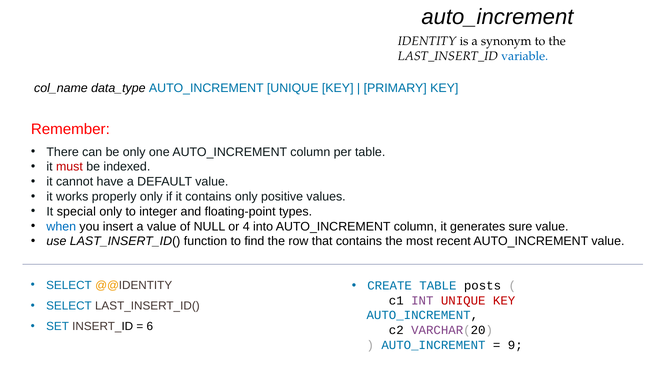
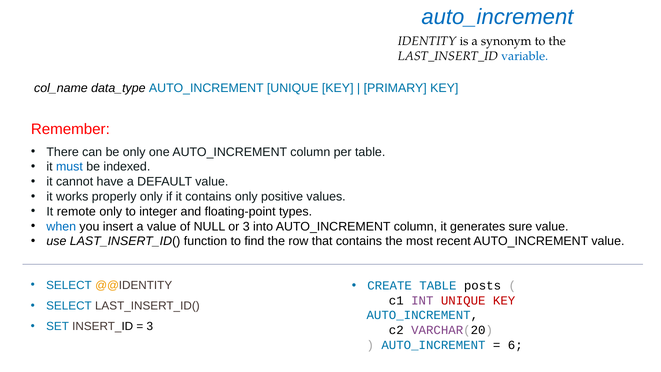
auto_increment colour: black -> blue (497, 17)
must colour: red -> blue (69, 167)
special: special -> remote (76, 211)
or 4: 4 -> 3 (246, 226)
6: 6 -> 3 (150, 326)
9: 9 -> 6 (515, 345)
